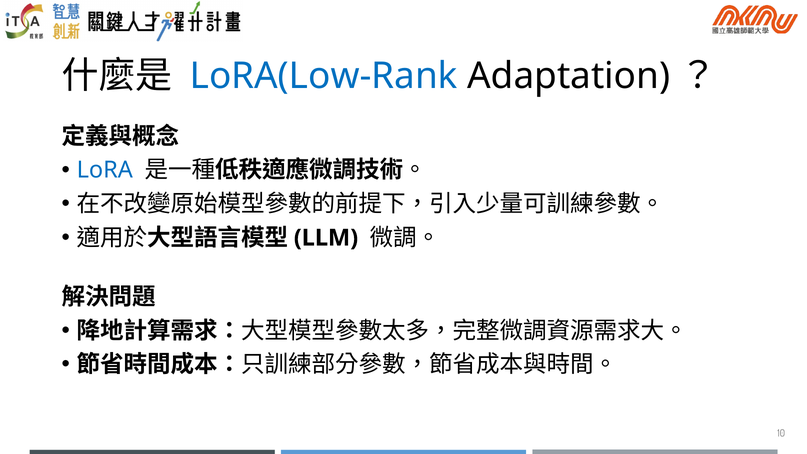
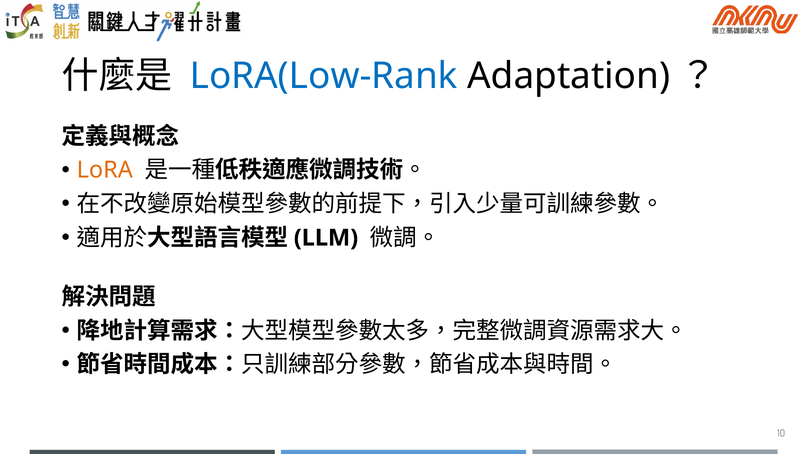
LoRA colour: blue -> orange (105, 170)
